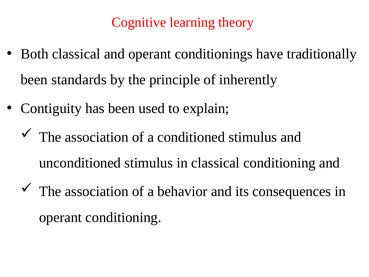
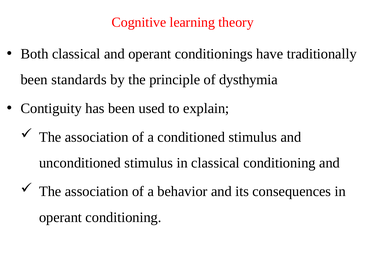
inherently: inherently -> dysthymia (248, 80)
